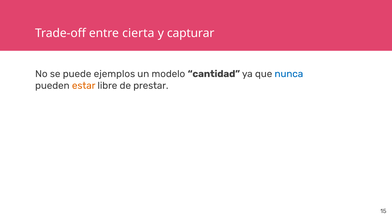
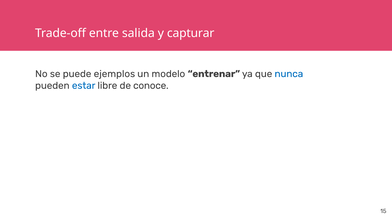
cierta: cierta -> salida (138, 33)
cantidad: cantidad -> entrenar (214, 74)
estar colour: orange -> blue (84, 86)
prestar: prestar -> conoce (151, 86)
